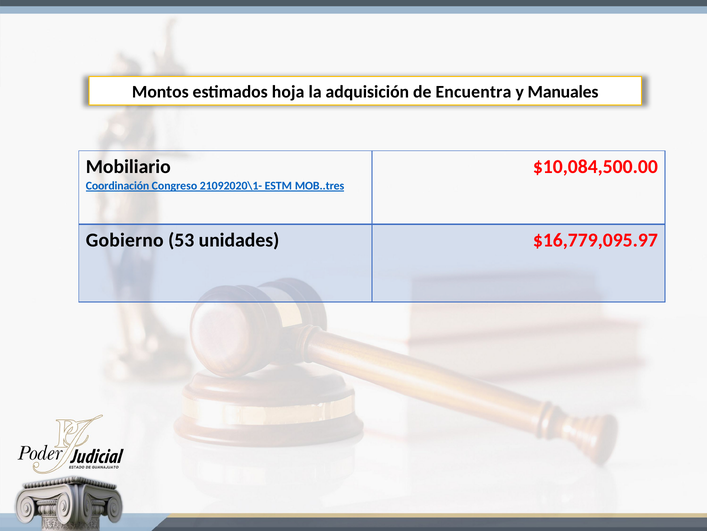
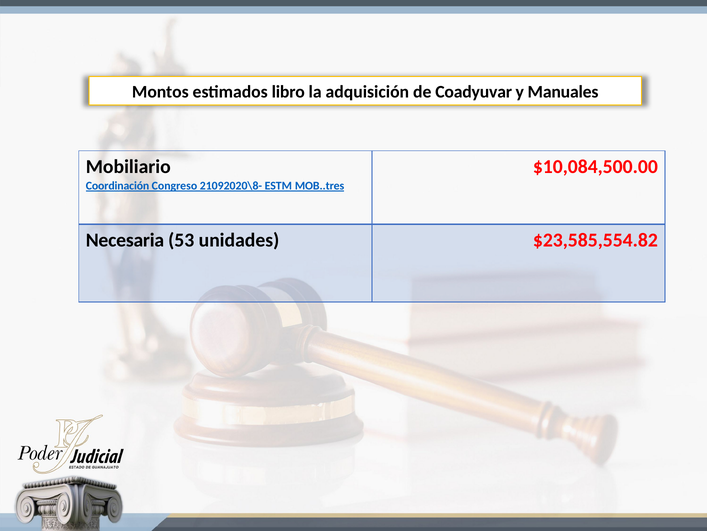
hoja: hoja -> libro (288, 92)
Encuentra: Encuentra -> Coadyuvar (474, 92)
21092020\1-: 21092020\1- -> 21092020\8- (231, 185)
Gobierno: Gobierno -> Necesaria (125, 240)
$16,779,095.97: $16,779,095.97 -> $23,585,554.82 (595, 240)
